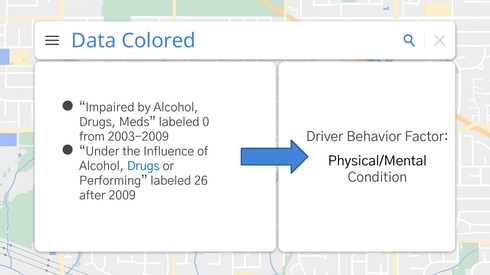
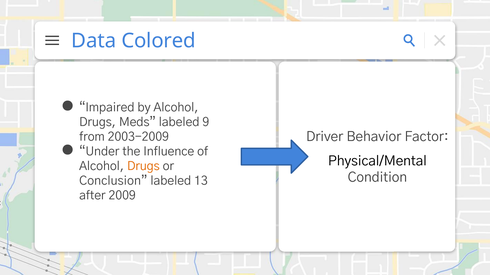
0: 0 -> 9 (206, 122)
Drugs colour: blue -> orange (143, 166)
Performing: Performing -> Conclusion (113, 181)
26: 26 -> 13 (201, 181)
